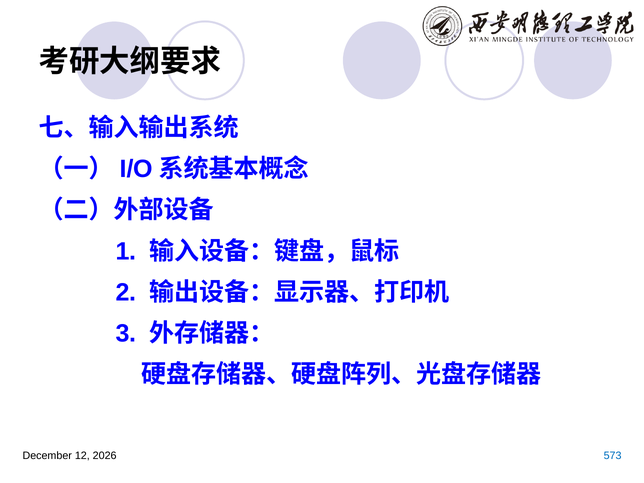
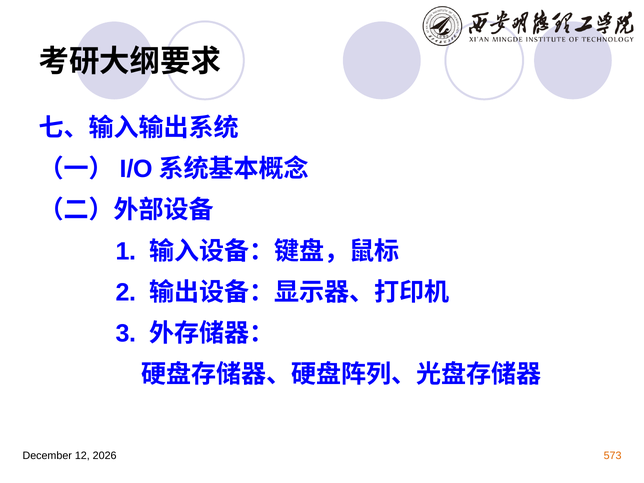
573 colour: blue -> orange (613, 456)
